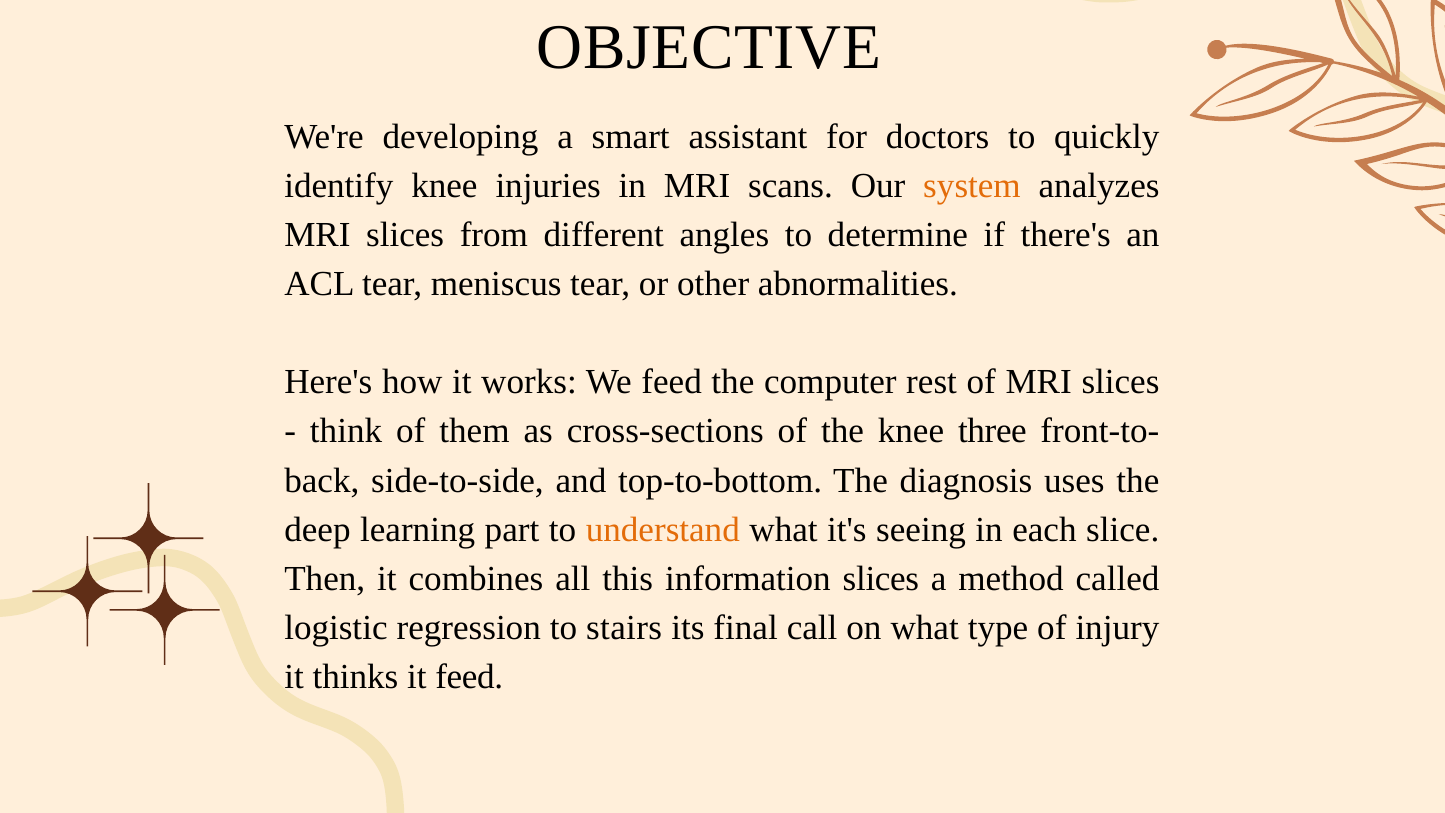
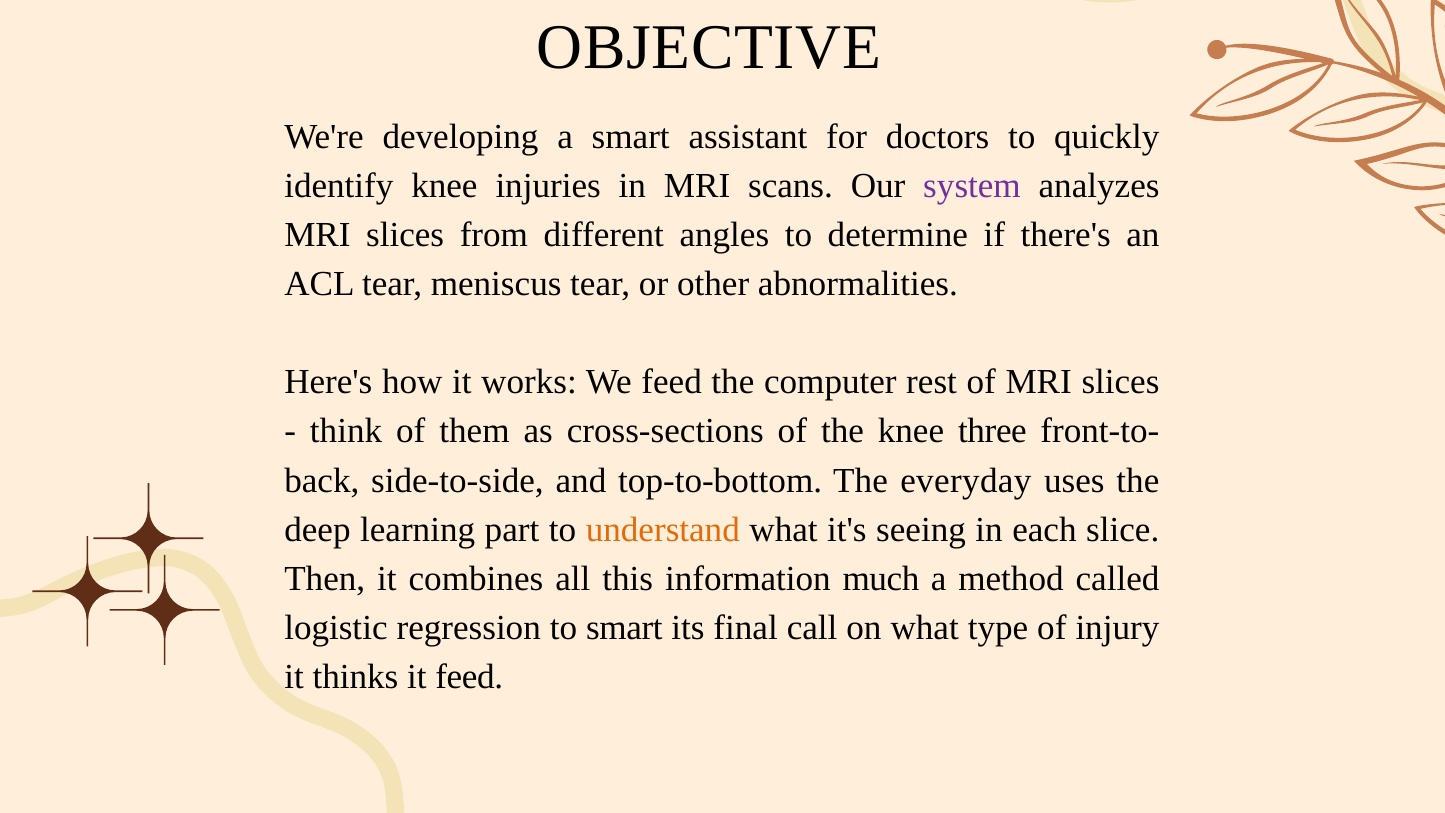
system colour: orange -> purple (972, 186)
diagnosis: diagnosis -> everyday (966, 480)
information slices: slices -> much (881, 579)
to stairs: stairs -> smart (624, 628)
